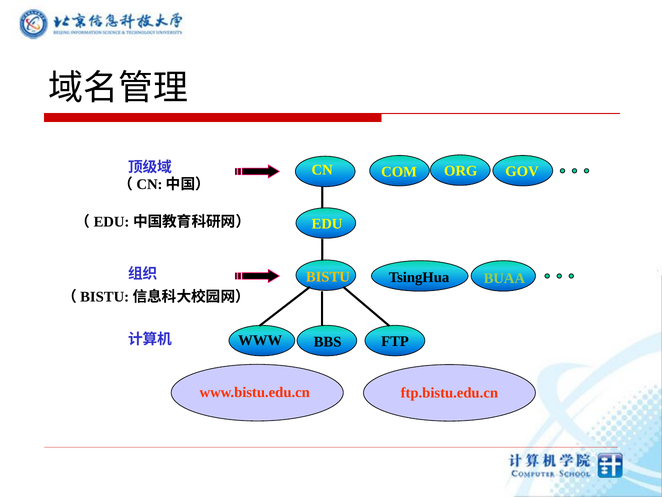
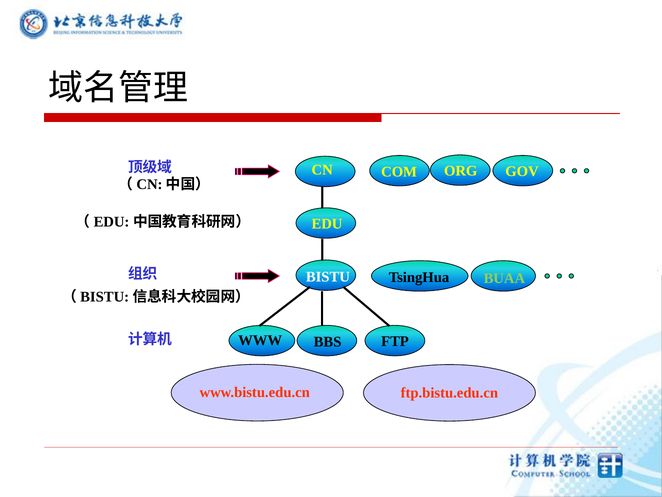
BISTU colour: yellow -> white (328, 276)
